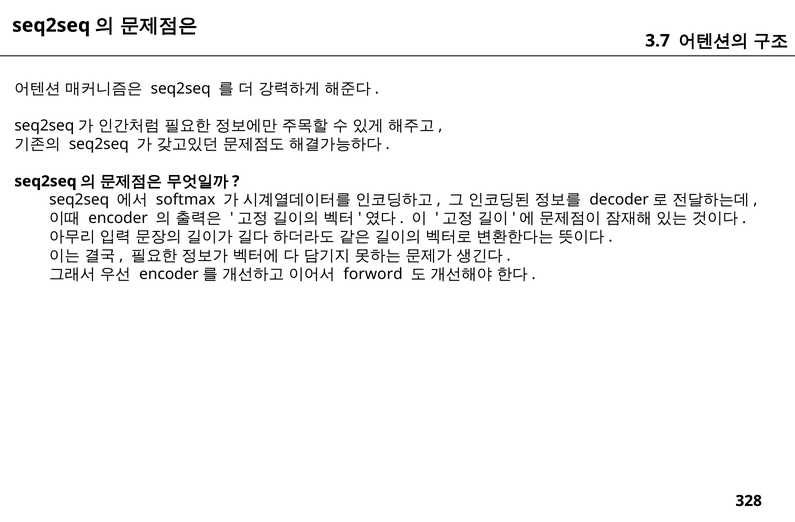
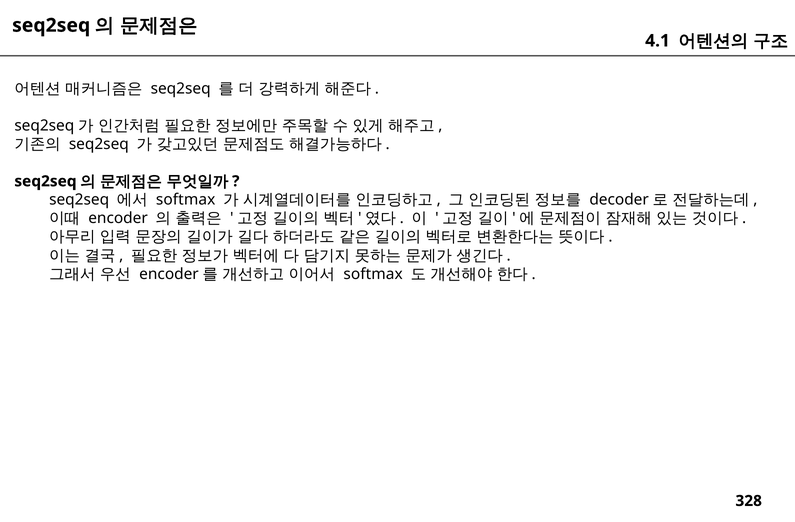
3.7: 3.7 -> 4.1 (658, 41)
forword: forword -> softmax (373, 274)
